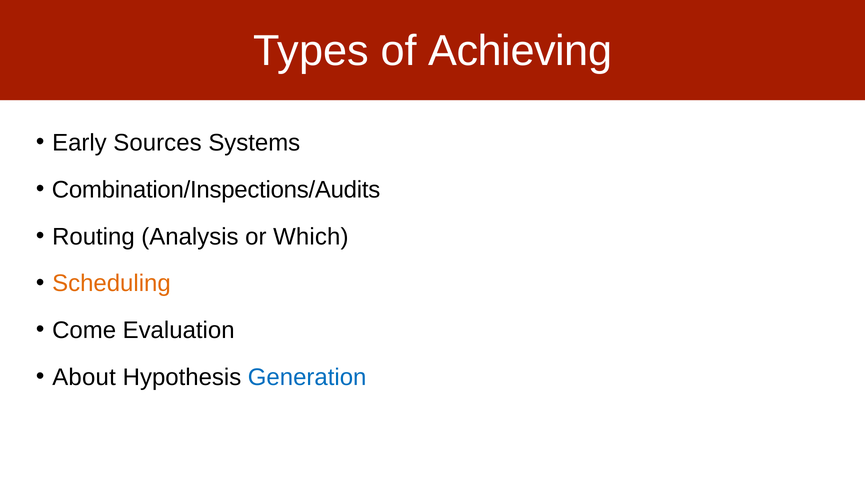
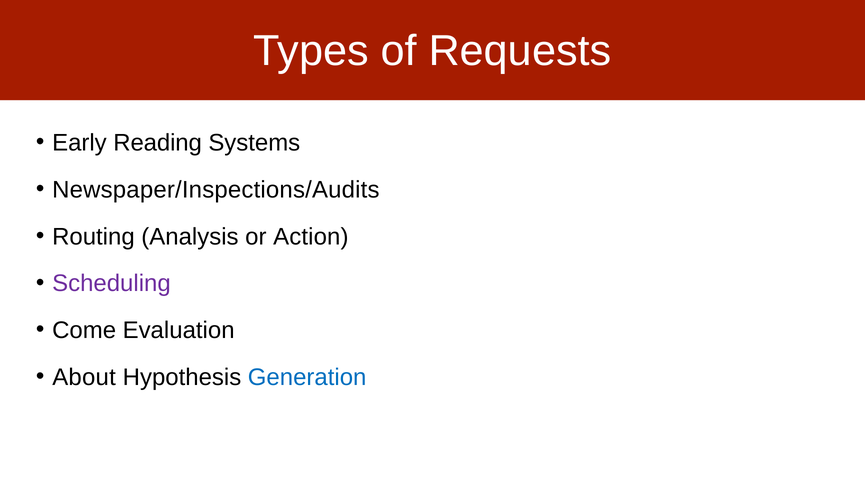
Achieving: Achieving -> Requests (520, 51)
Sources: Sources -> Reading (158, 143)
Combination/Inspections/Audits: Combination/Inspections/Audits -> Newspaper/Inspections/Audits (216, 190)
Which: Which -> Action (311, 236)
Scheduling colour: orange -> purple (111, 283)
